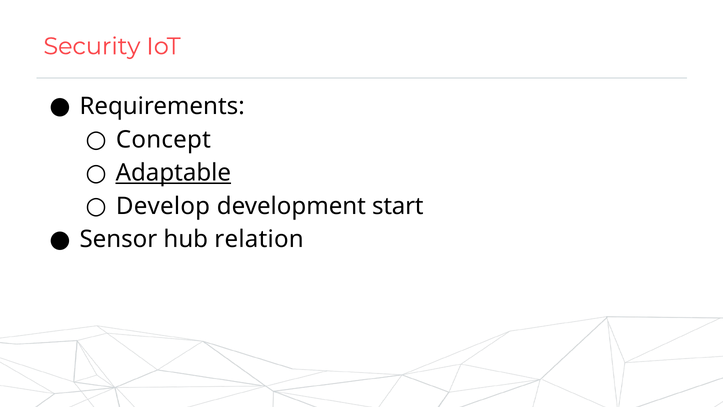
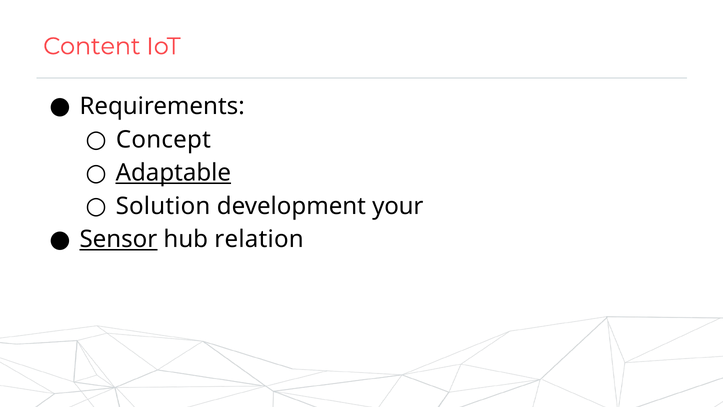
Security: Security -> Content (92, 46)
Develop: Develop -> Solution (163, 206)
start: start -> your (398, 206)
Sensor underline: none -> present (118, 239)
